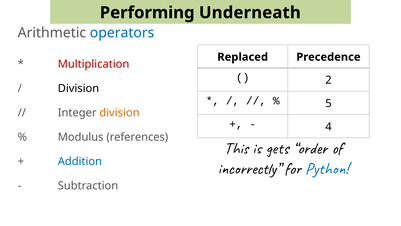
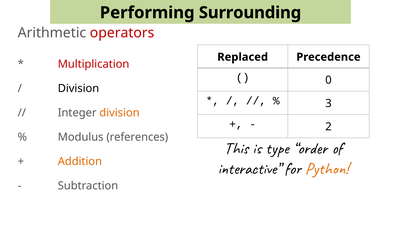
Underneath: Underneath -> Surrounding (250, 13)
operators colour: blue -> red (122, 33)
2: 2 -> 0 (328, 80)
5: 5 -> 3 (328, 103)
4: 4 -> 2 (328, 127)
gets: gets -> type (277, 148)
Addition colour: blue -> orange (80, 161)
incorrectly: incorrectly -> interactive (249, 168)
Python colour: blue -> orange (327, 168)
